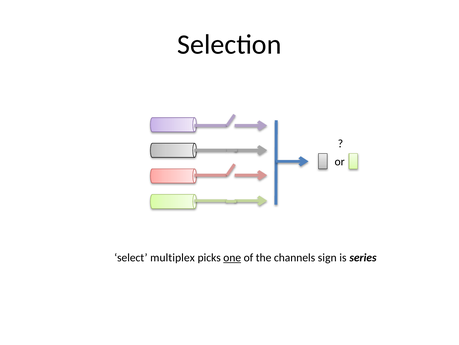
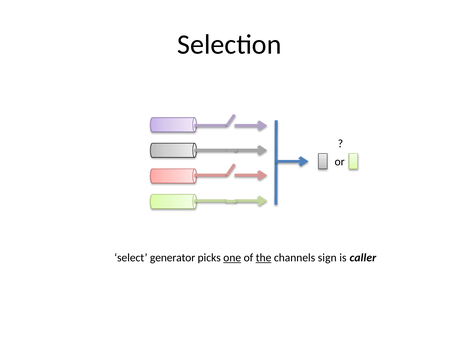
multiplex: multiplex -> generator (173, 257)
the underline: none -> present (264, 257)
series: series -> caller (363, 257)
